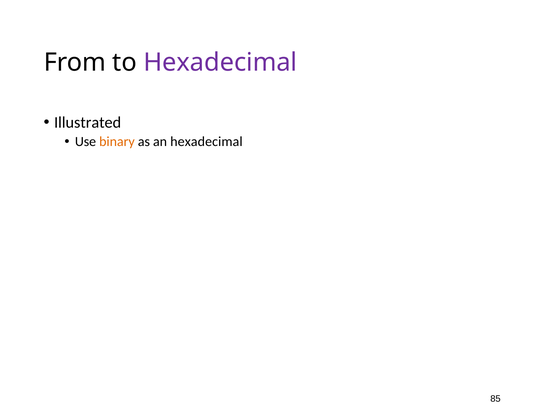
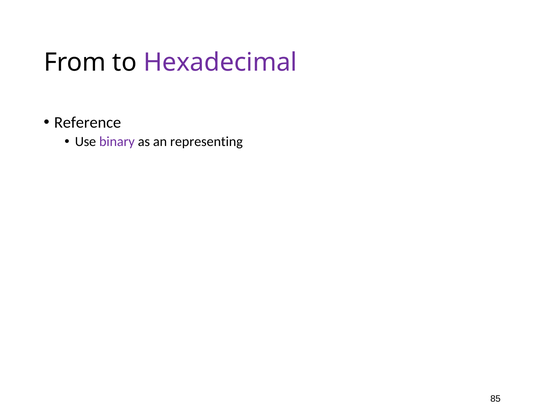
Illustrated: Illustrated -> Reference (88, 122)
binary colour: orange -> purple (117, 141)
an hexadecimal: hexadecimal -> representing (206, 141)
